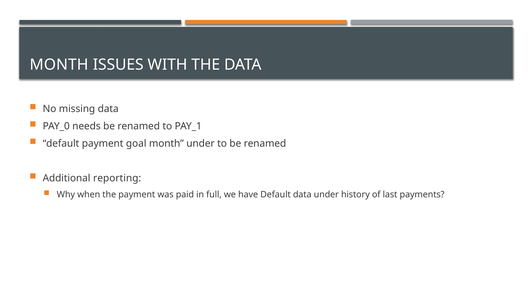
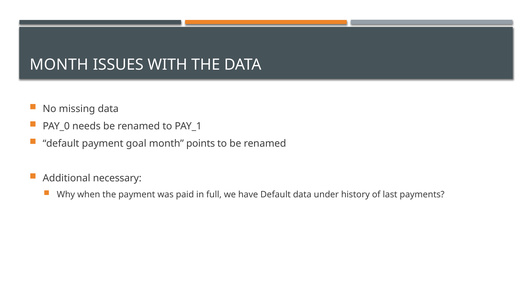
month under: under -> points (201, 143)
reporting: reporting -> necessary (117, 178)
